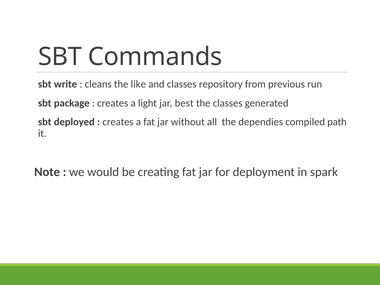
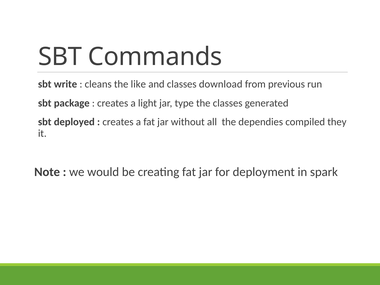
repository: repository -> download (221, 84)
best: best -> type (184, 103)
path: path -> they (337, 122)
